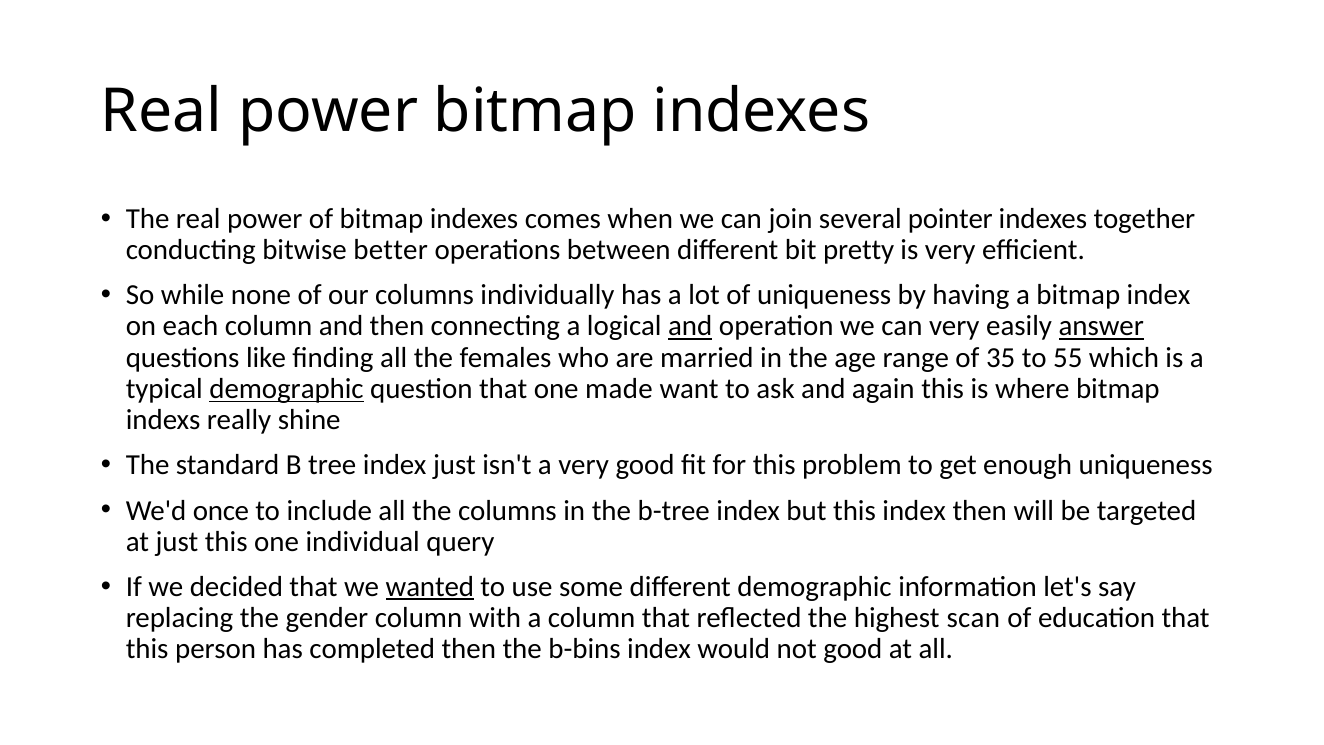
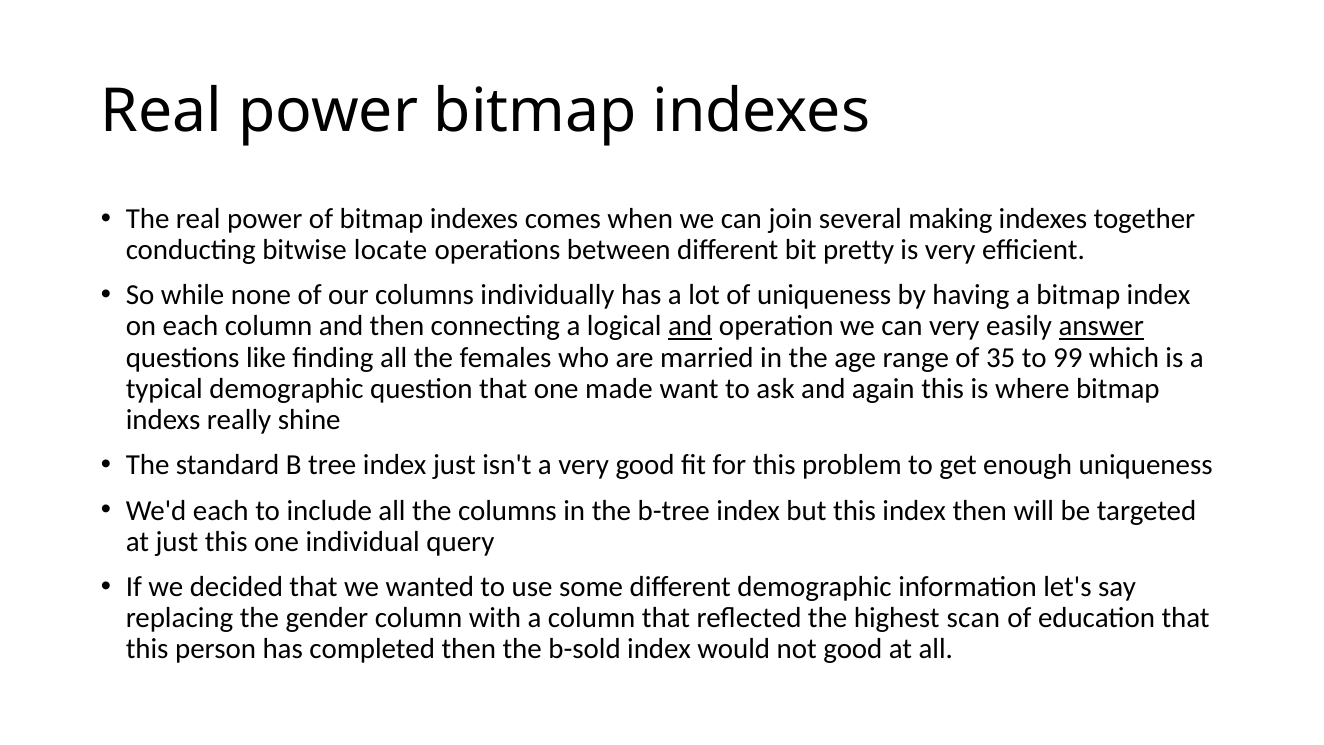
pointer: pointer -> making (950, 219)
better: better -> locate (391, 250)
55: 55 -> 99 (1068, 358)
demographic underline: present -> none (287, 389)
We'd once: once -> each (221, 510)
wanted underline: present -> none (430, 587)
b-bins: b-bins -> b-sold (585, 649)
